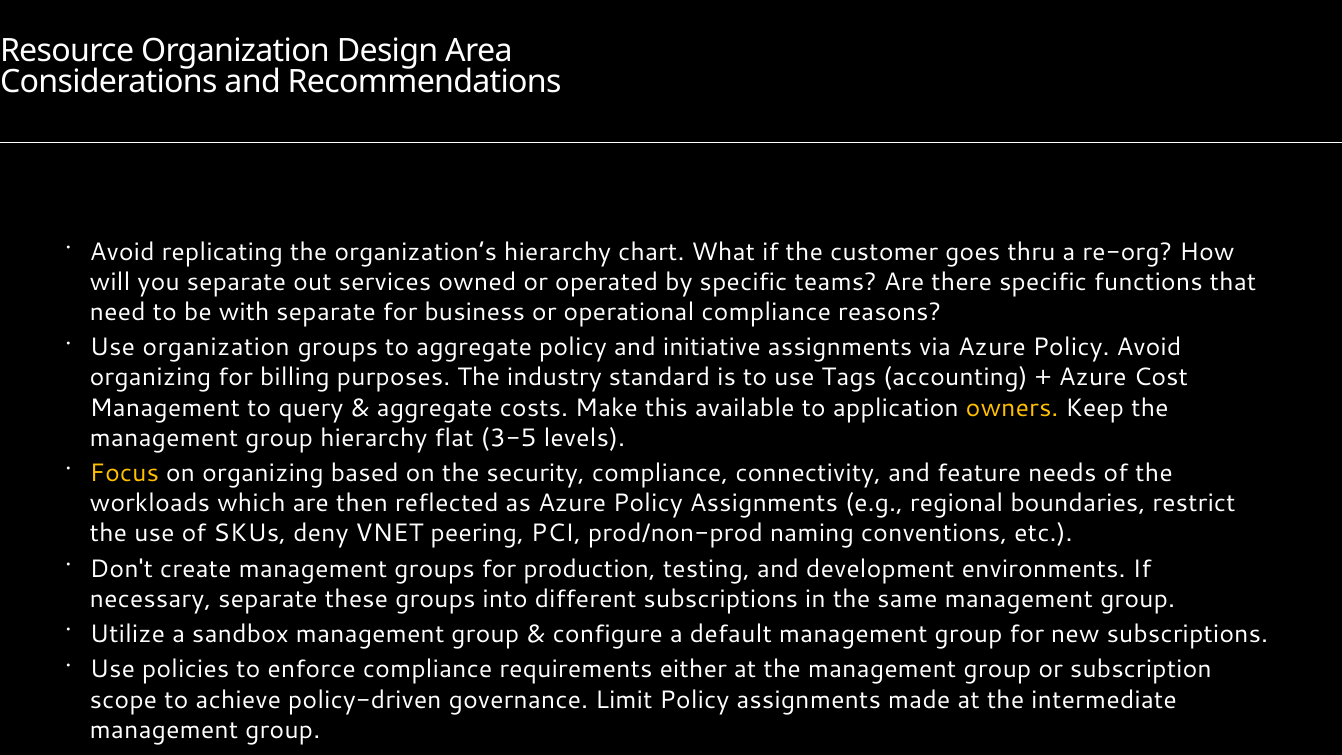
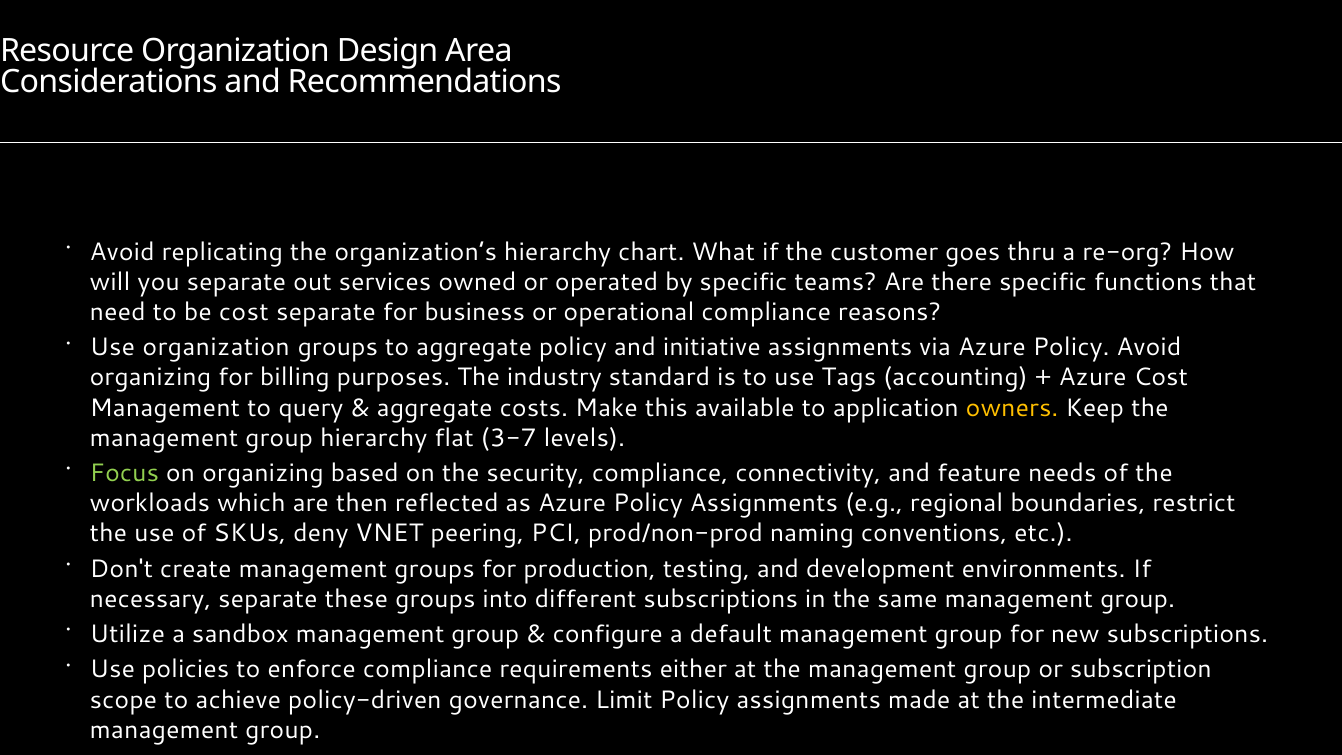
be with: with -> cost (244, 312)
3-5: 3-5 -> 3-7 (509, 438)
Focus colour: yellow -> light green (124, 473)
